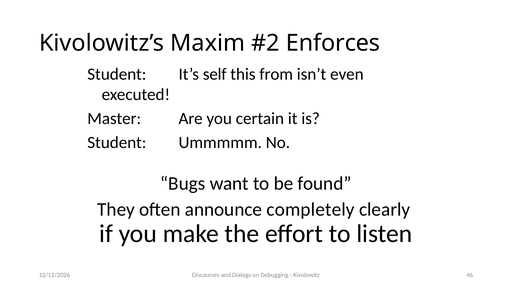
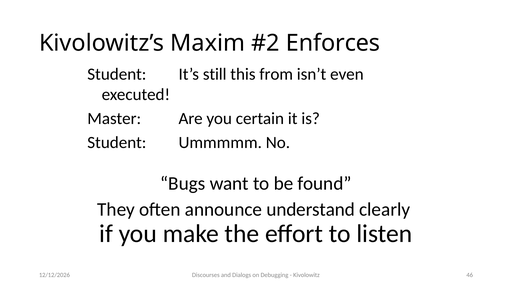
self: self -> still (215, 74)
completely: completely -> understand (311, 210)
